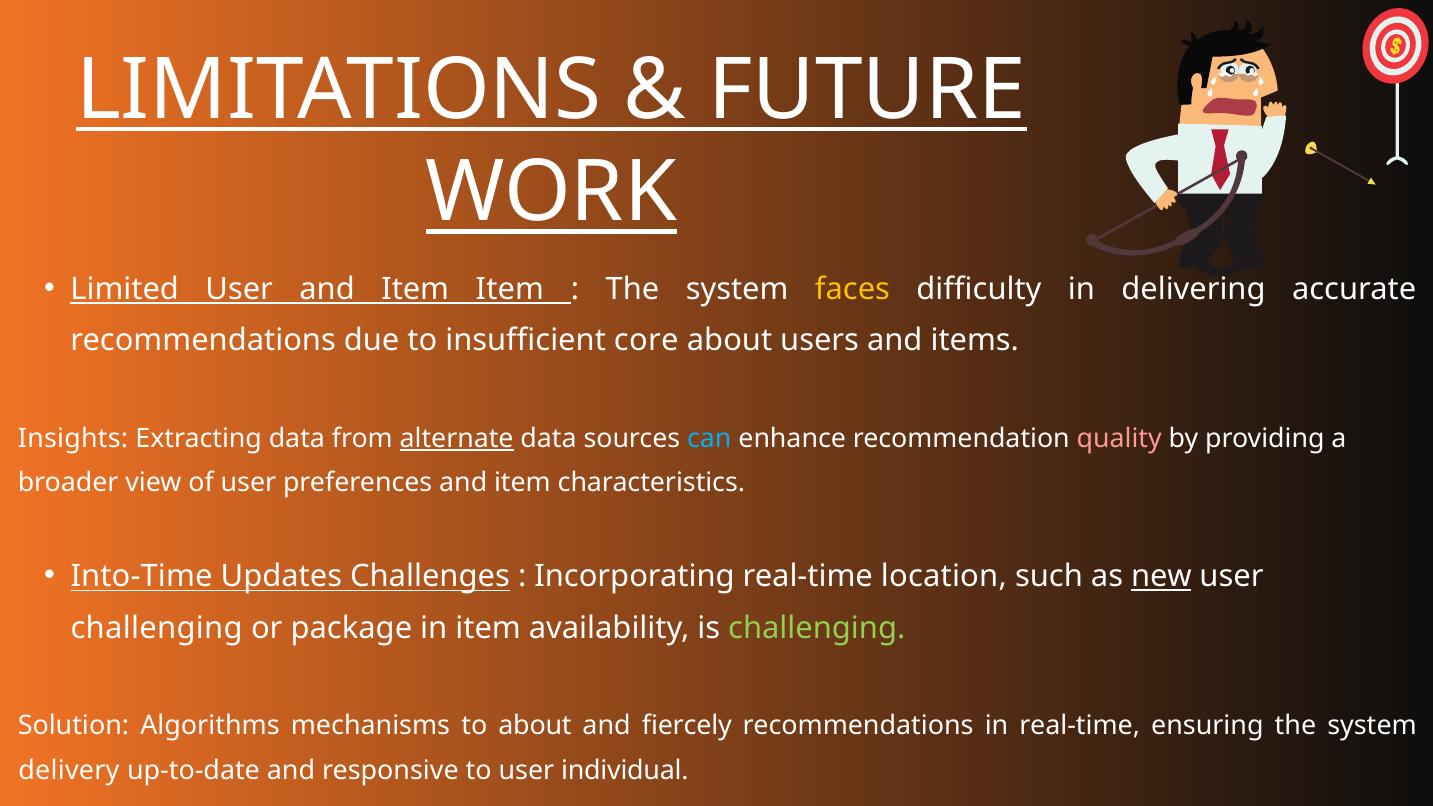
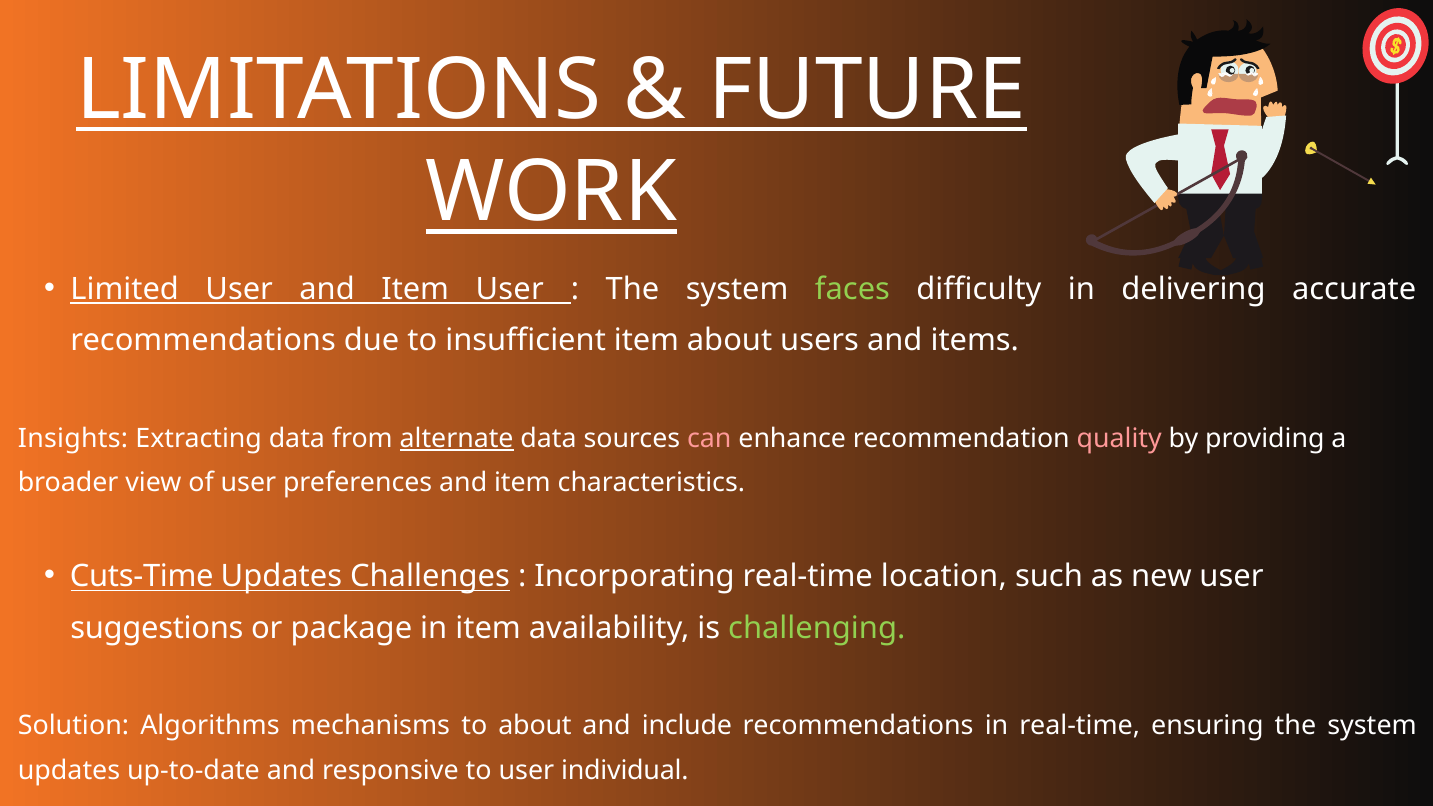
Item Item: Item -> User (510, 289)
faces colour: yellow -> light green (852, 289)
insufficient core: core -> item (646, 340)
can colour: light blue -> pink (709, 438)
Into-Time: Into-Time -> Cuts-Time (142, 576)
new underline: present -> none (1161, 576)
challenging: challenging -> suggestions (157, 628)
fiercely: fiercely -> include (687, 726)
delivery: delivery -> updates (69, 771)
